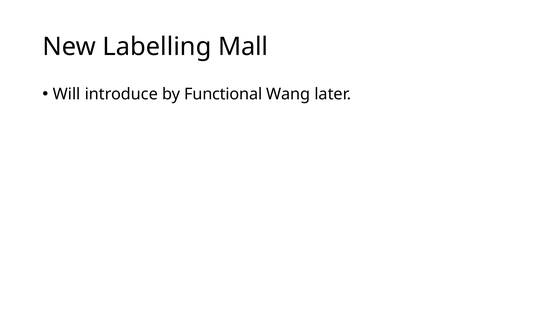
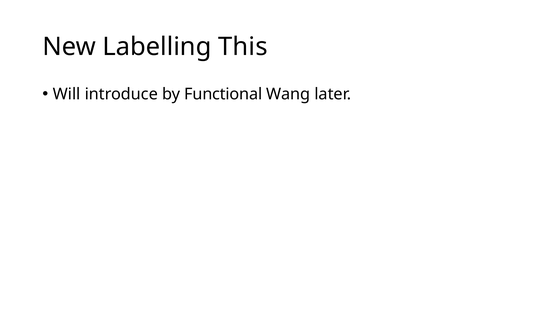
Mall: Mall -> This (243, 47)
